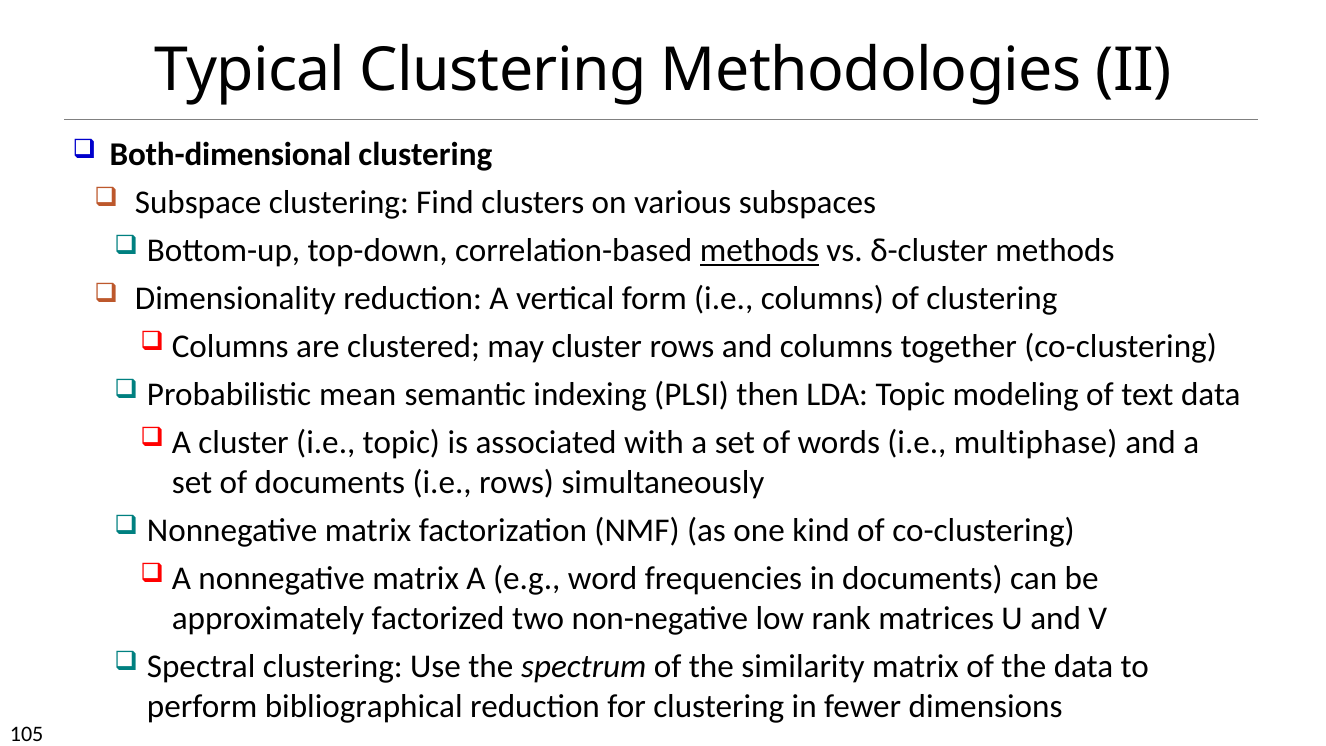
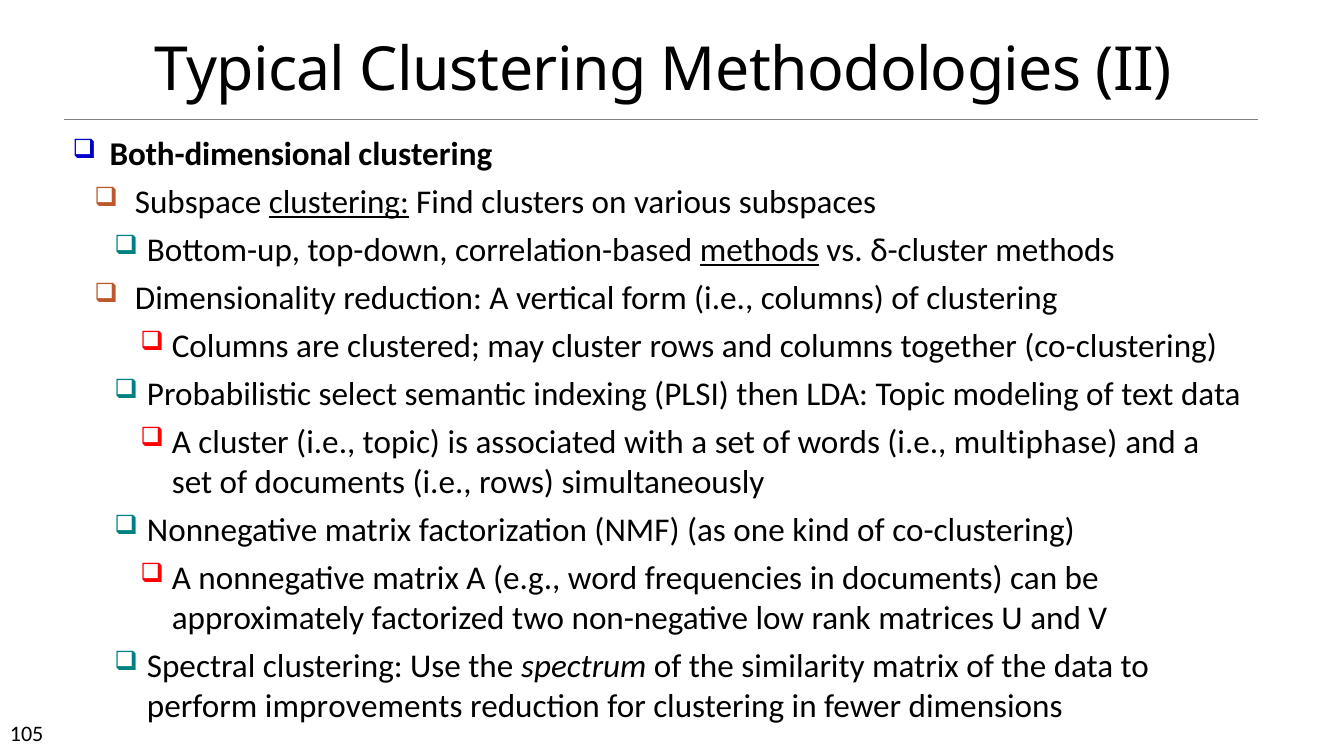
clustering underline: none -> present (339, 202)
mean: mean -> select (358, 395)
bibliographical: bibliographical -> improvements (364, 706)
